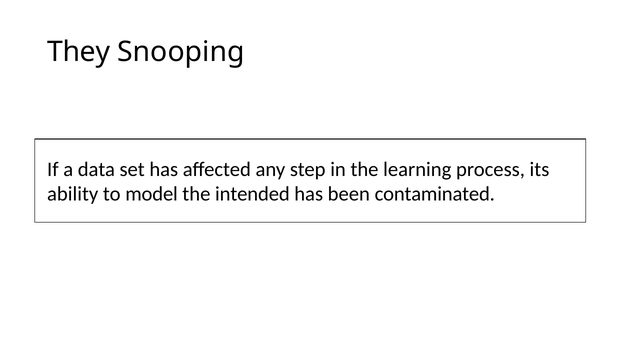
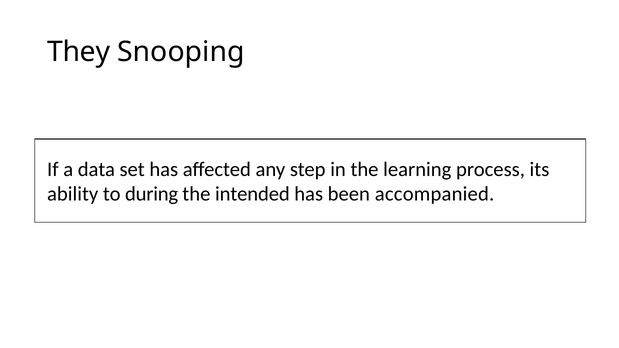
model: model -> during (152, 194)
contaminated: contaminated -> accompanied (435, 194)
